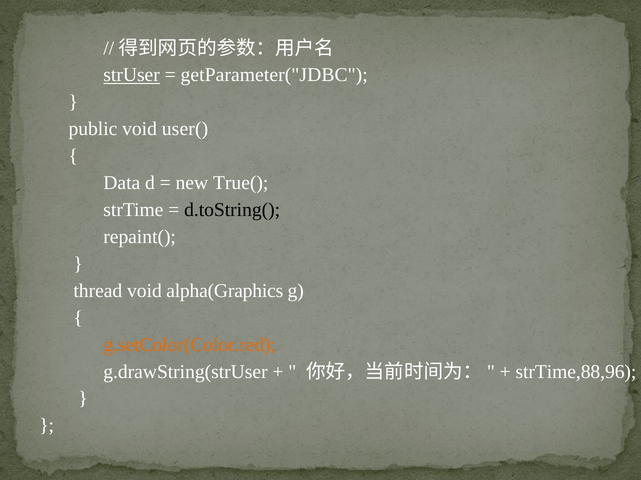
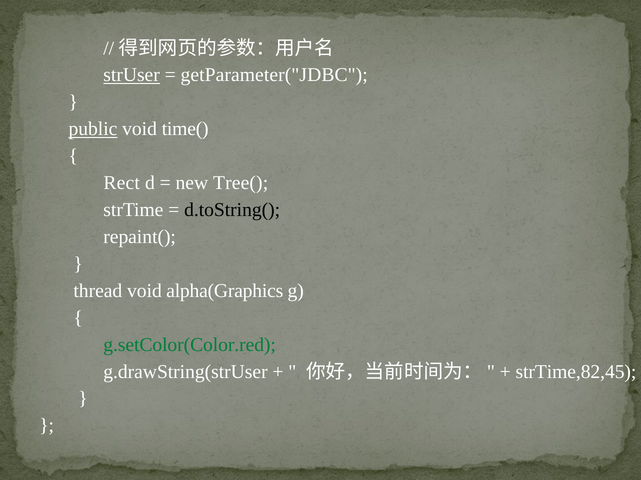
public underline: none -> present (93, 129)
user(: user( -> time( (185, 129)
Data: Data -> Rect (122, 183)
True(: True( -> Tree( (241, 183)
g.setColor(Color.red colour: orange -> green (190, 345)
strTime,88,96: strTime,88,96 -> strTime,82,45 (576, 372)
